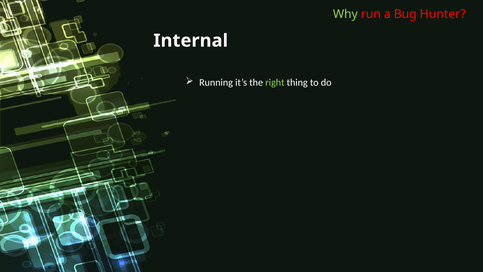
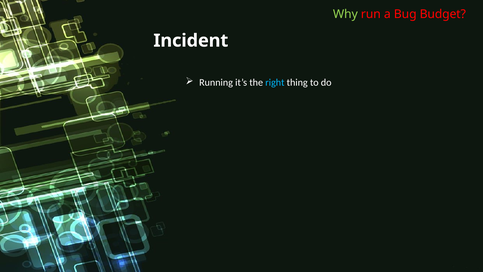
Hunter: Hunter -> Budget (443, 14)
Internal: Internal -> Incident (191, 41)
right colour: light green -> light blue (275, 82)
